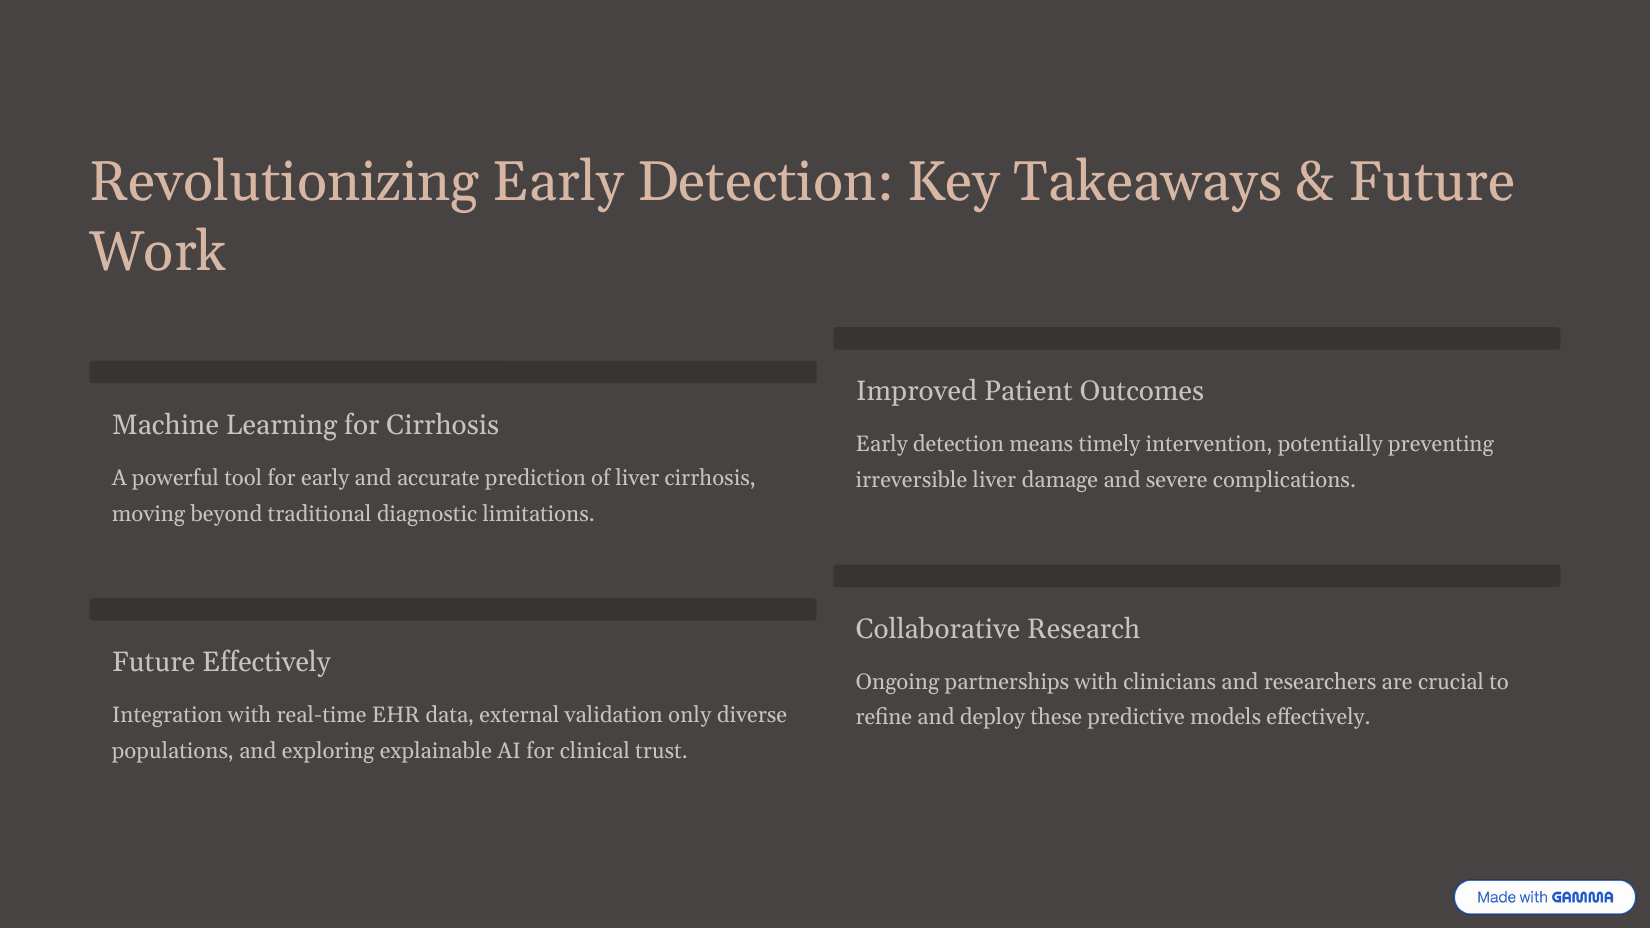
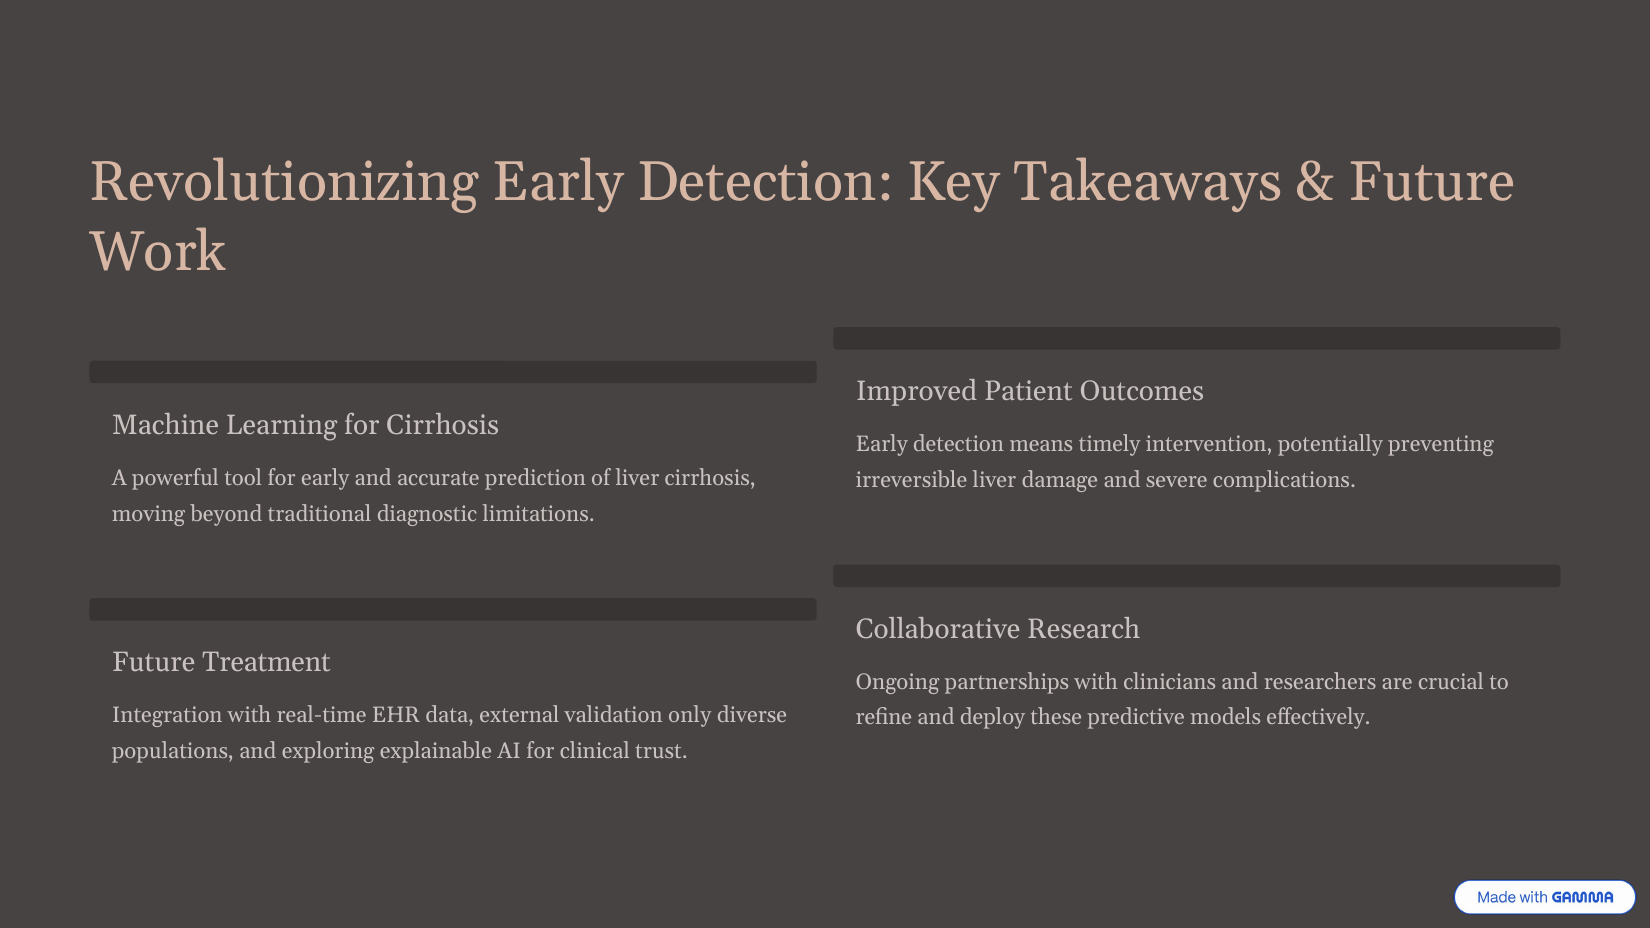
Future Effectively: Effectively -> Treatment (266, 663)
